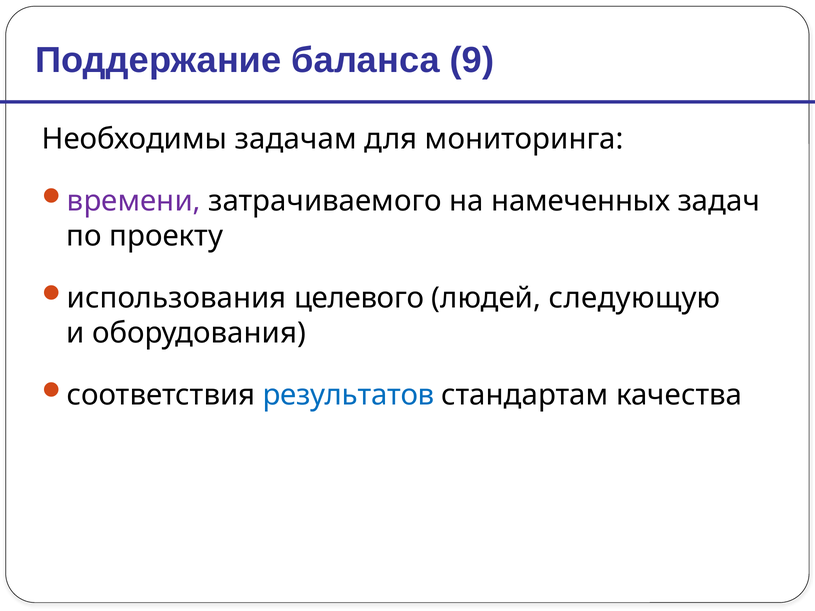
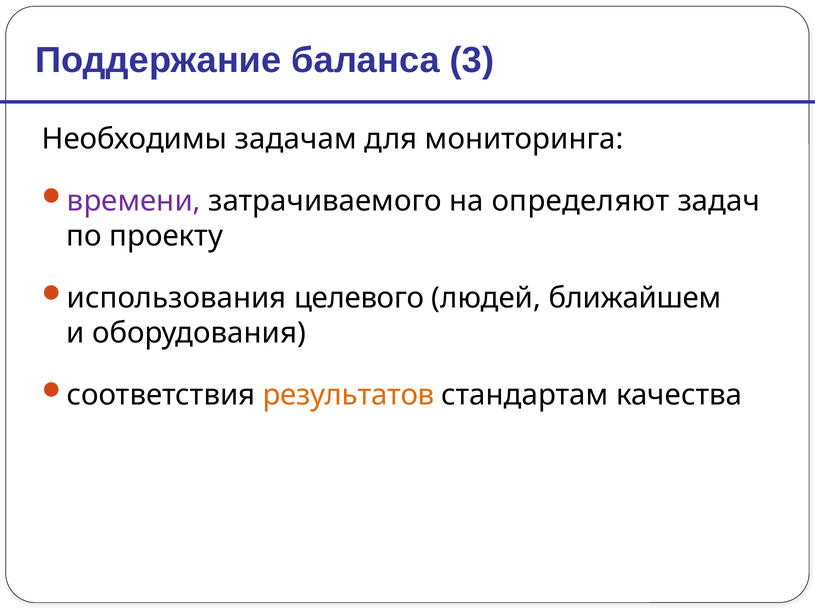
9: 9 -> 3 (472, 60)
намеченных: намеченных -> определяют (581, 201)
следующую: следующую -> ближайшем (635, 298)
результатов colour: blue -> orange (349, 395)
